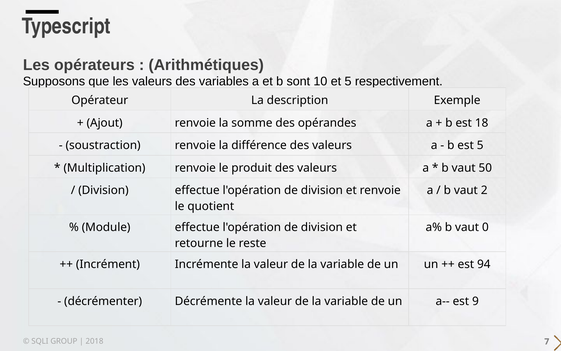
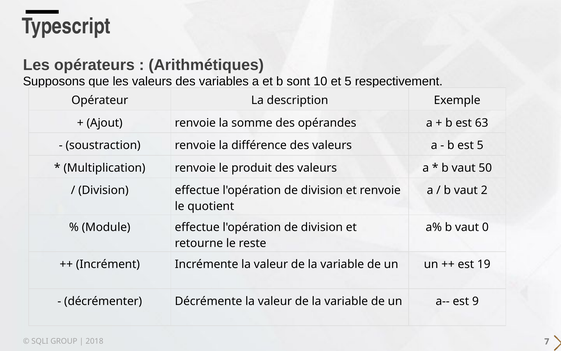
18: 18 -> 63 (482, 123)
94: 94 -> 19 (484, 264)
